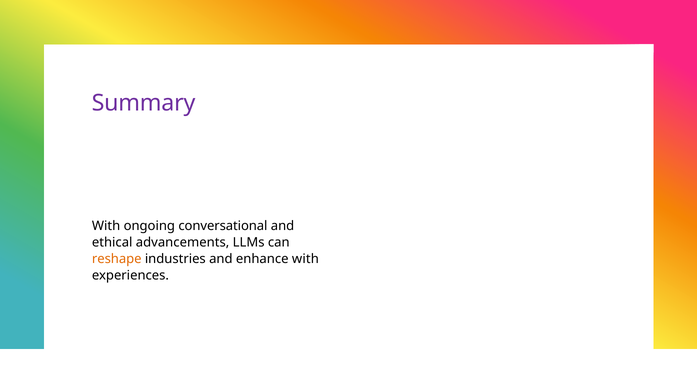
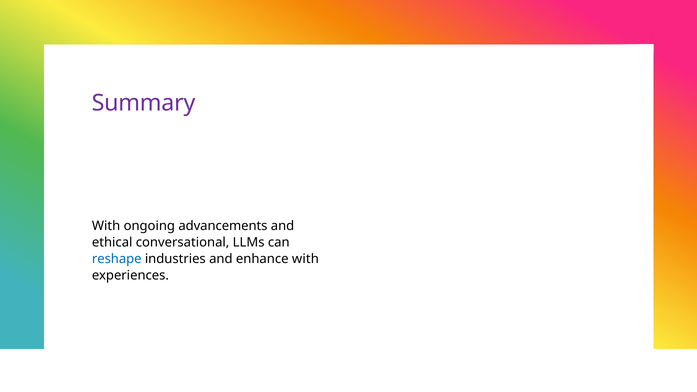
conversational: conversational -> advancements (223, 226)
advancements: advancements -> conversational (183, 242)
reshape colour: orange -> blue (117, 259)
